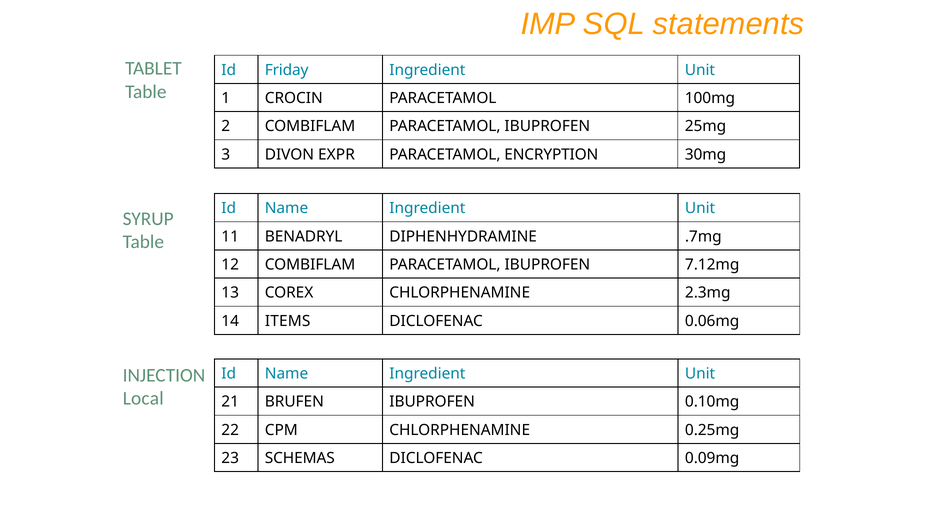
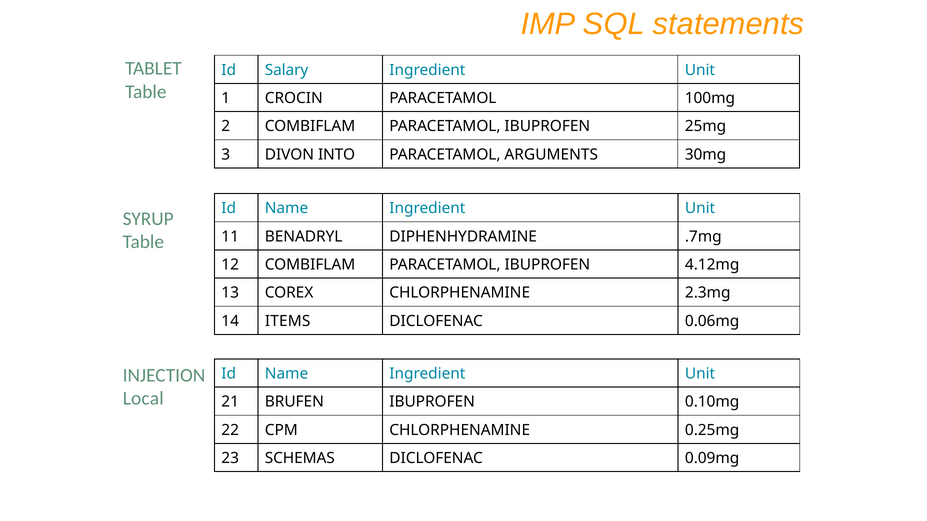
Friday: Friday -> Salary (287, 70)
EXPR: EXPR -> INTO (337, 155)
ENCRYPTION: ENCRYPTION -> ARGUMENTS (551, 155)
7.12mg: 7.12mg -> 4.12mg (712, 265)
